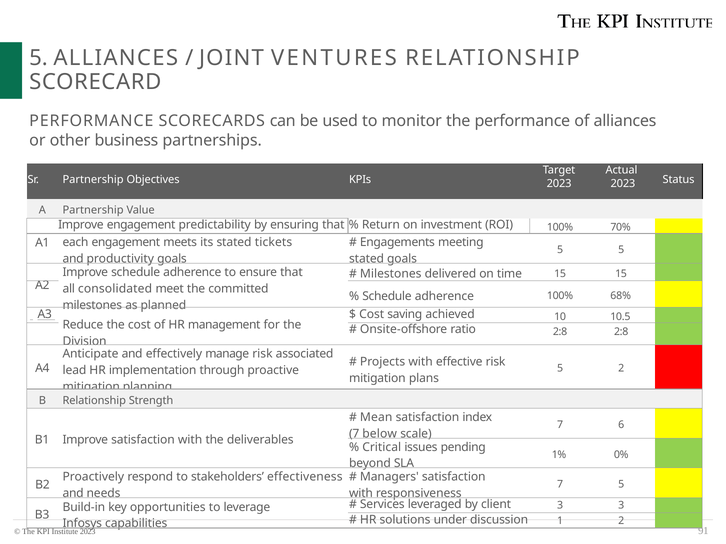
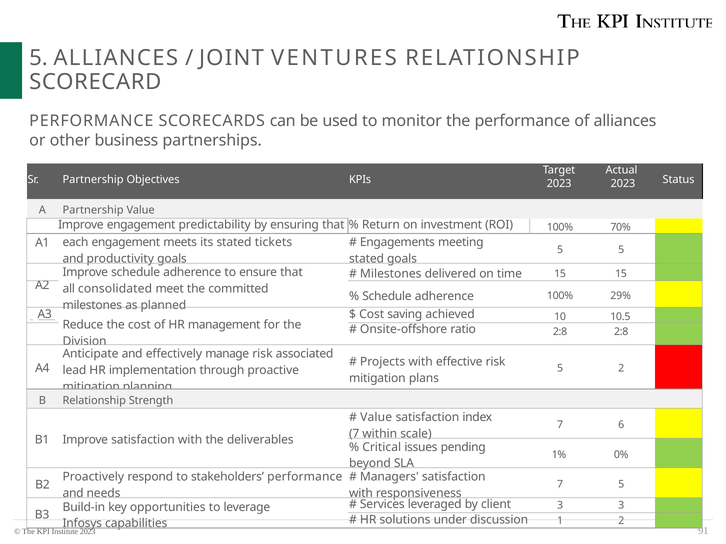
68%: 68% -> 29% (621, 296)
Mean: Mean -> Value (376, 418)
below: below -> within (380, 434)
stakeholders effectiveness: effectiveness -> performance (305, 477)
